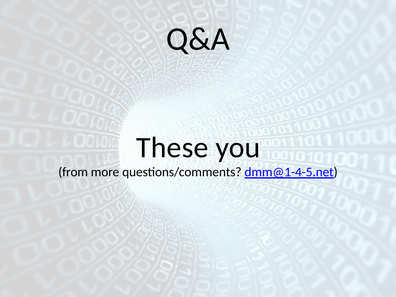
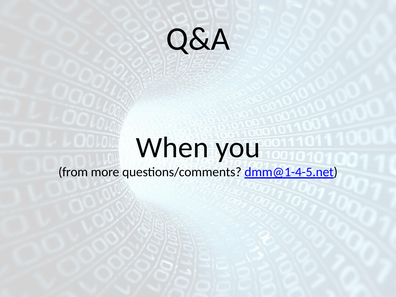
These: These -> When (172, 148)
